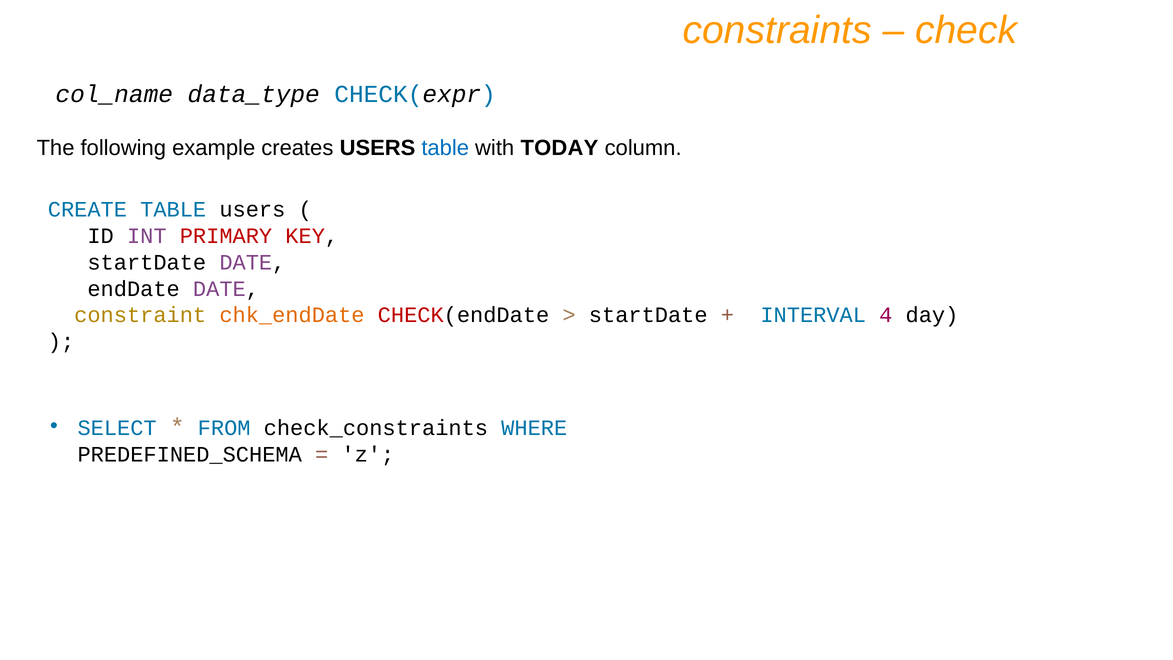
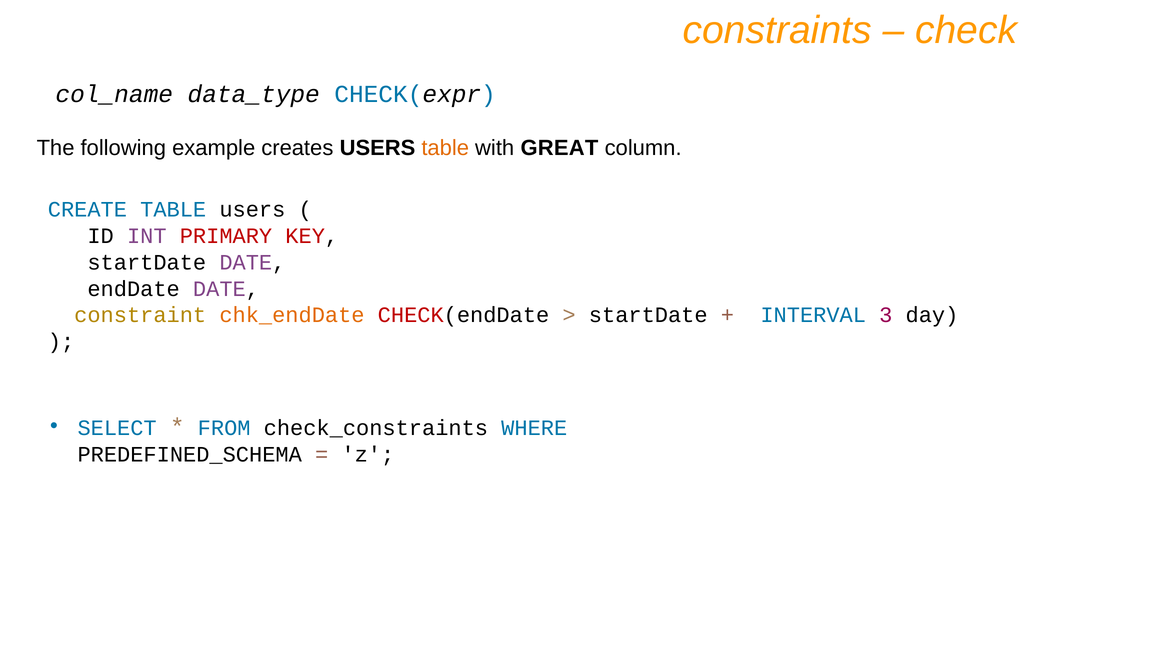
table colour: blue -> orange (445, 148)
TODAY: TODAY -> GREAT (559, 148)
4: 4 -> 3 (886, 315)
